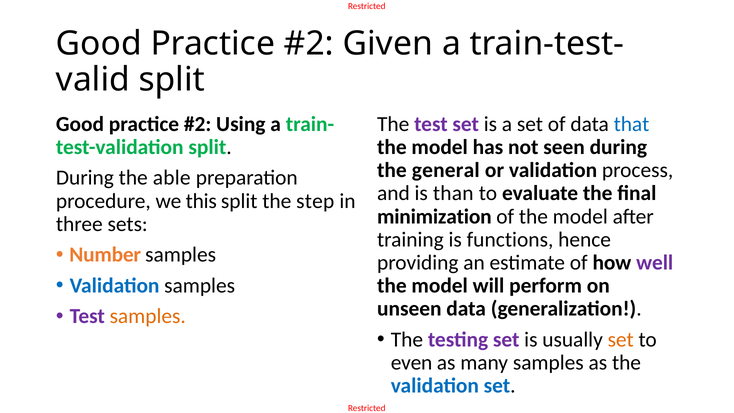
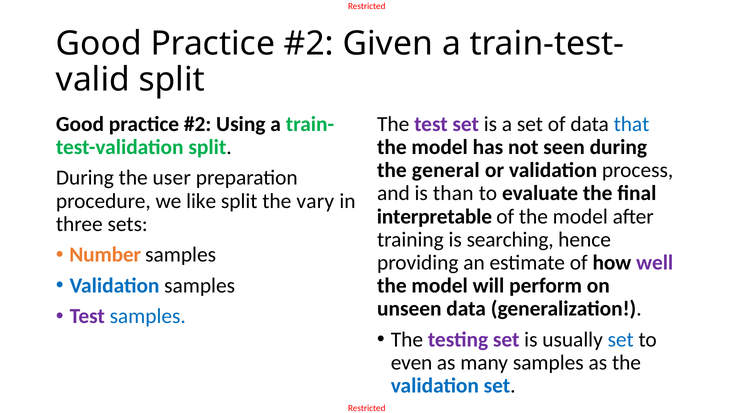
able: able -> user (172, 178)
this: this -> like (201, 201)
step: step -> vary (315, 201)
minimization: minimization -> interpretable (434, 216)
functions: functions -> searching (510, 239)
samples colour: orange -> blue (148, 316)
set colour: orange -> blue (621, 339)
